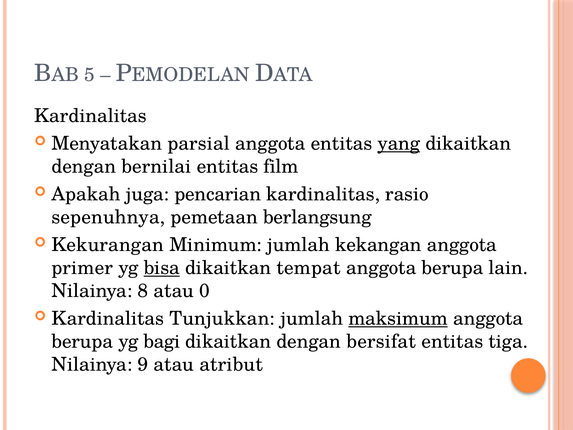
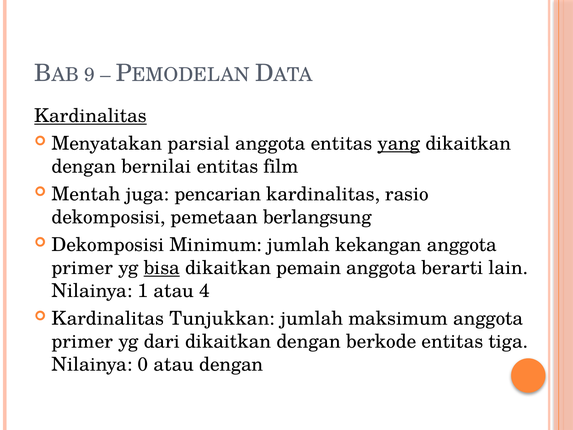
5: 5 -> 9 (90, 75)
Kardinalitas underline: none -> present (91, 116)
Apakah: Apakah -> Mentah (86, 194)
sepenuhnya: sepenuhnya -> dekomposisi (108, 217)
Kekurangan: Kekurangan -> Dekomposisi (108, 245)
tempat: tempat -> pemain (309, 268)
berupa: berupa -> berarti (452, 268)
8: 8 -> 1 (143, 291)
0: 0 -> 4 (205, 291)
maksimum underline: present -> none (398, 318)
berupa: berupa -> primer (82, 341)
bagi: bagi -> dari (162, 341)
bersifat: bersifat -> berkode (381, 341)
9: 9 -> 0 (143, 364)
atau atribut: atribut -> dengan (231, 364)
